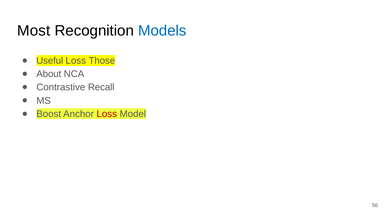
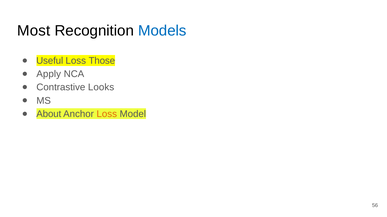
About: About -> Apply (49, 74)
Recall: Recall -> Looks (101, 88)
Boost: Boost -> About (49, 114)
Loss colour: red -> orange (107, 114)
